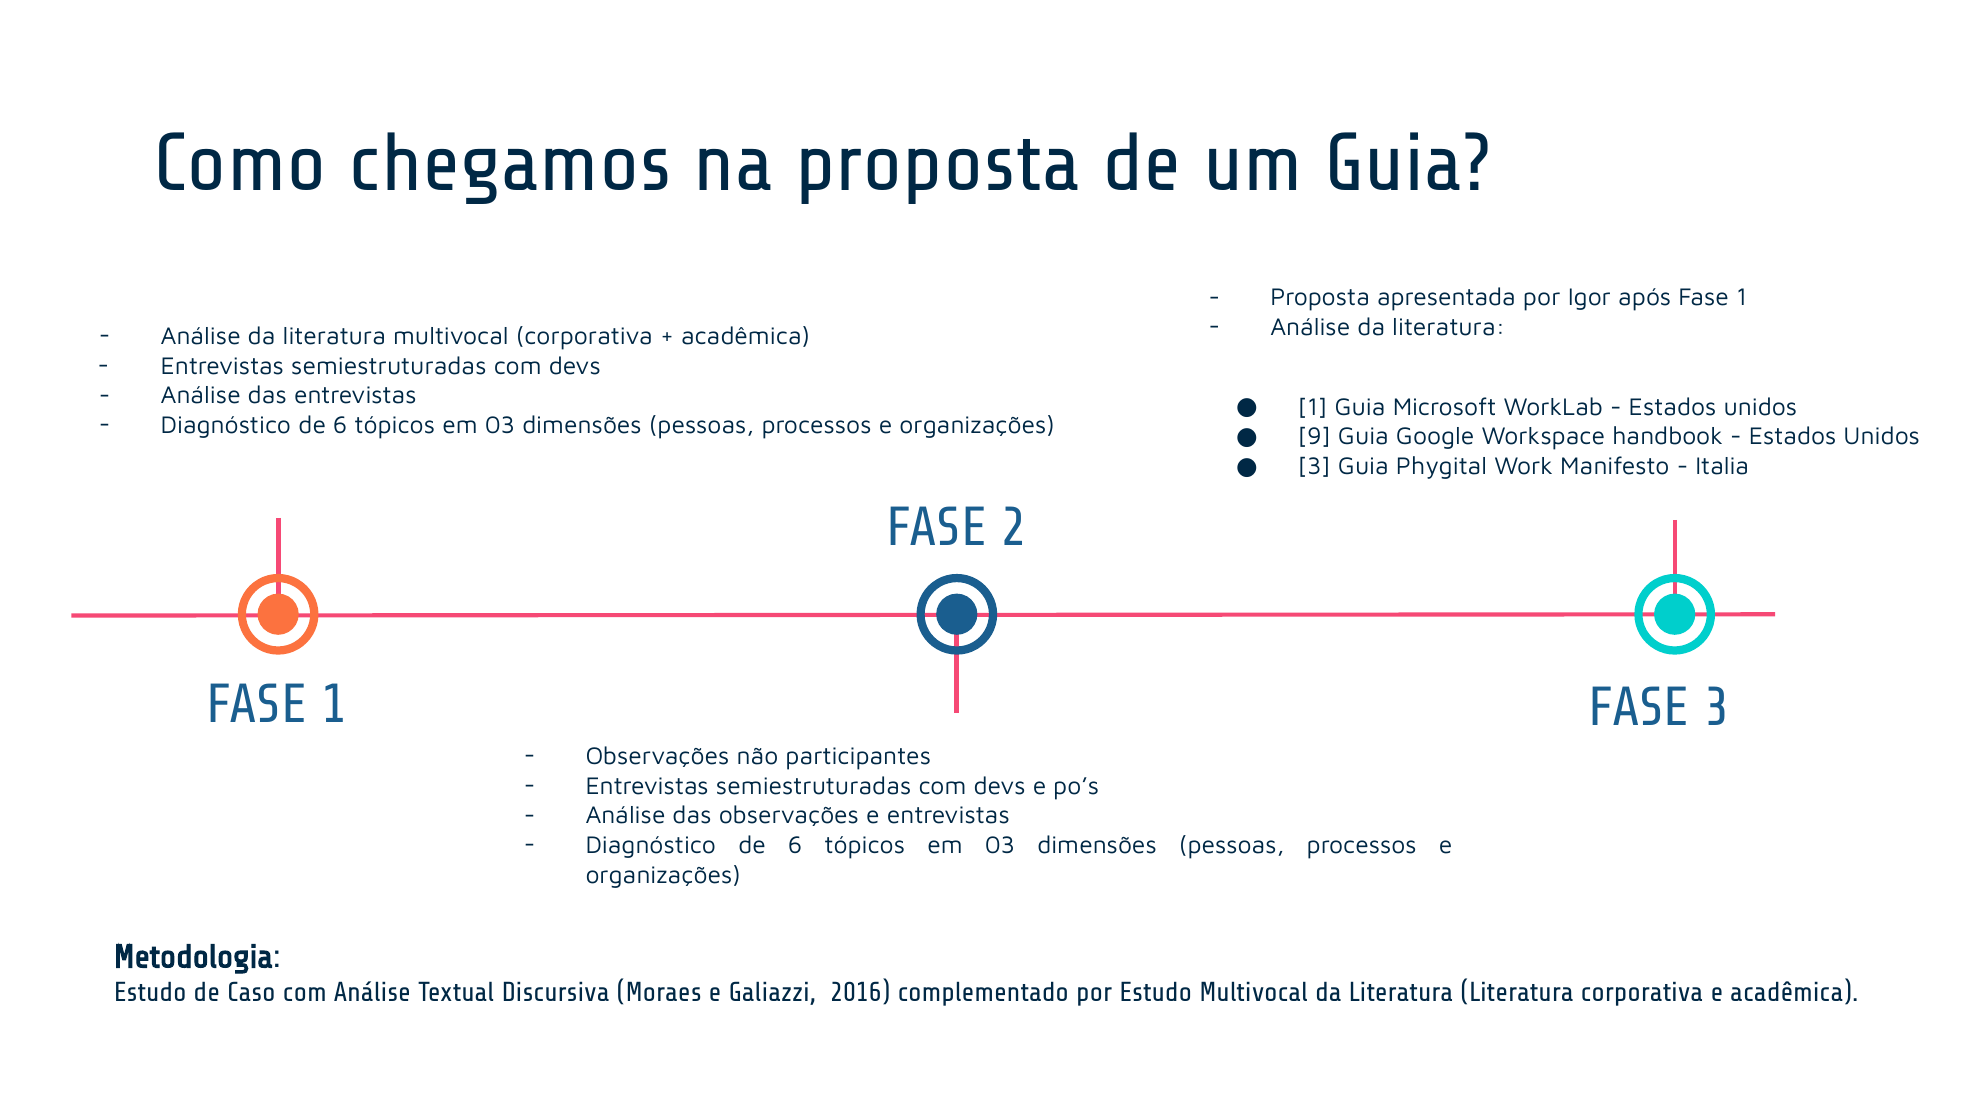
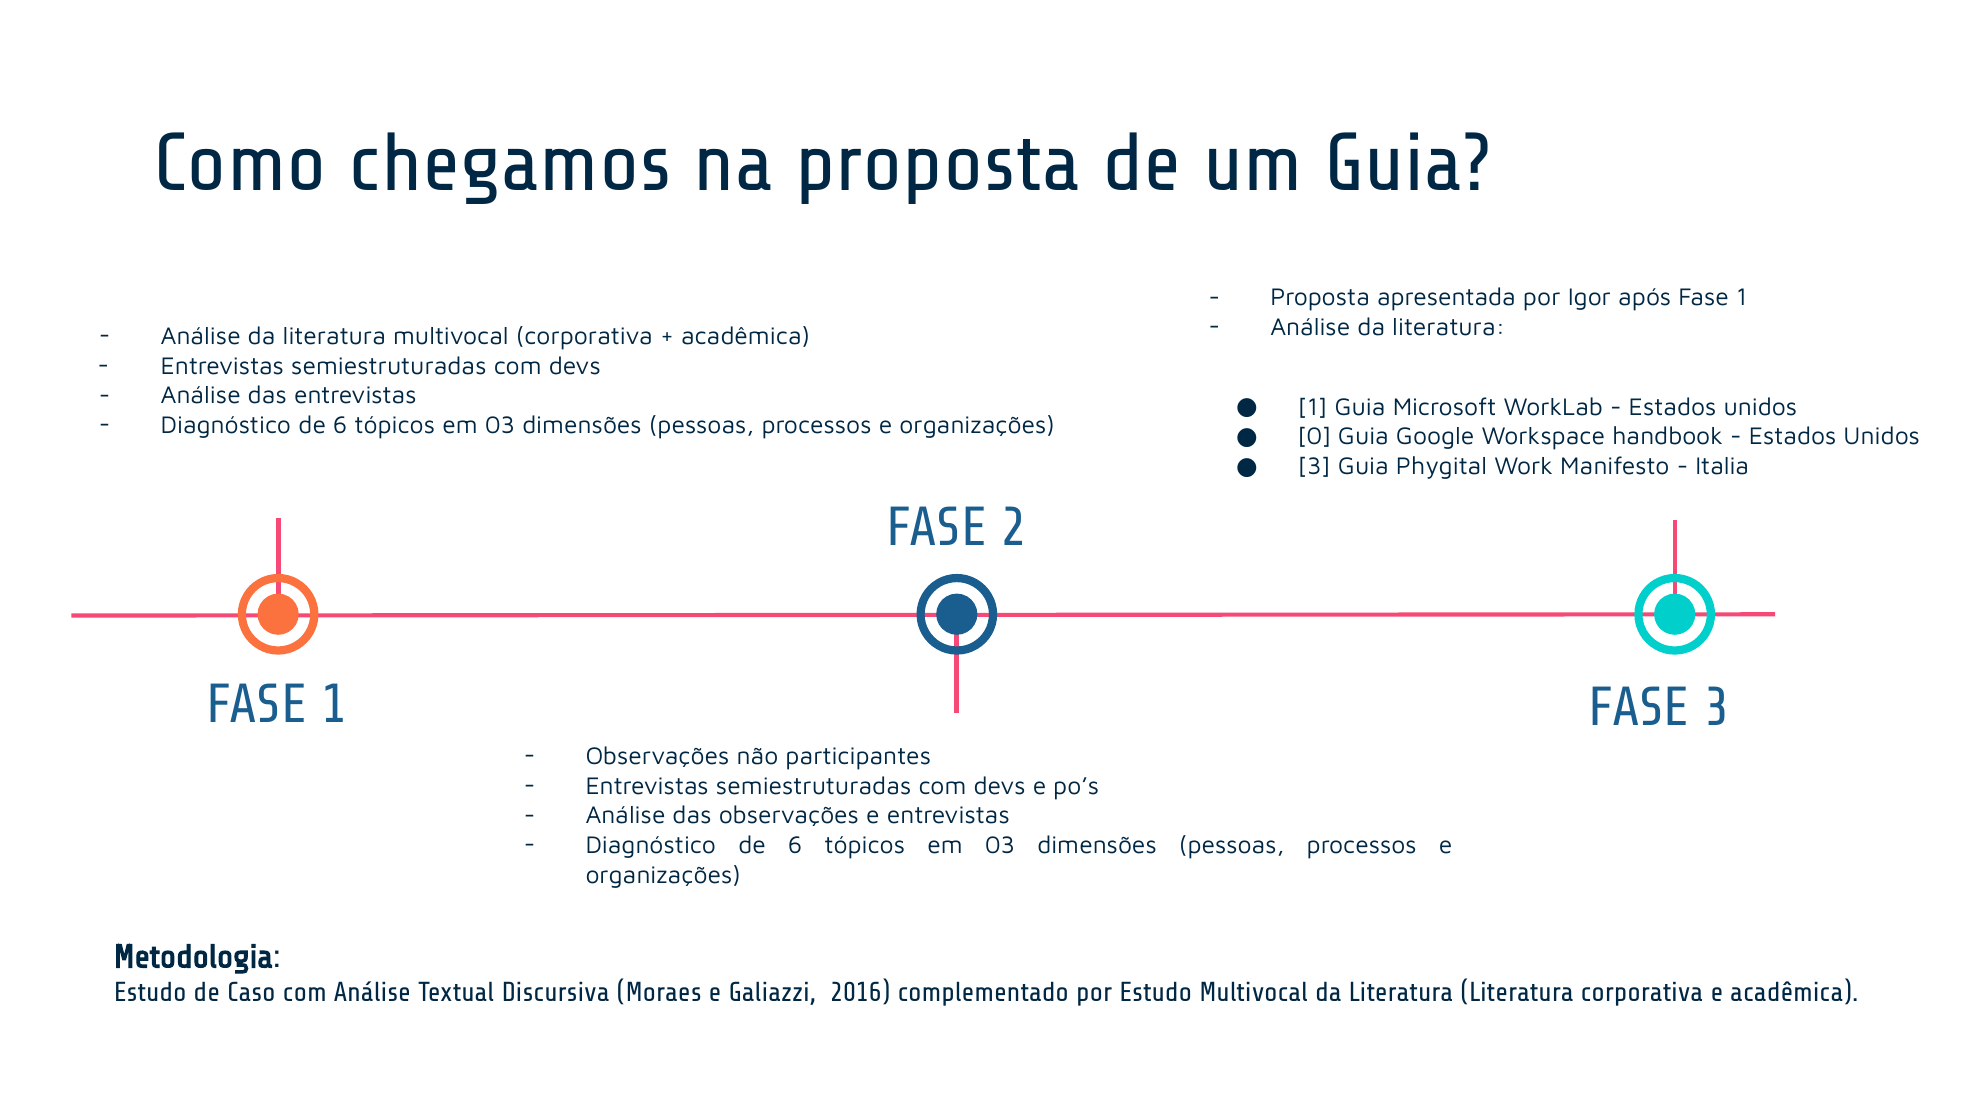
9: 9 -> 0 (1314, 437)
